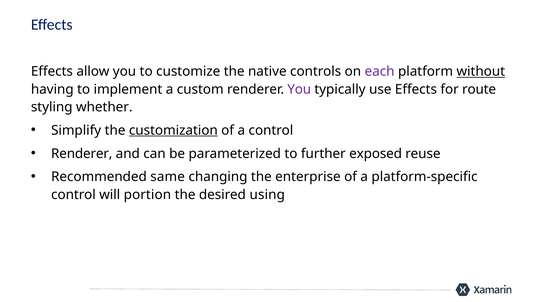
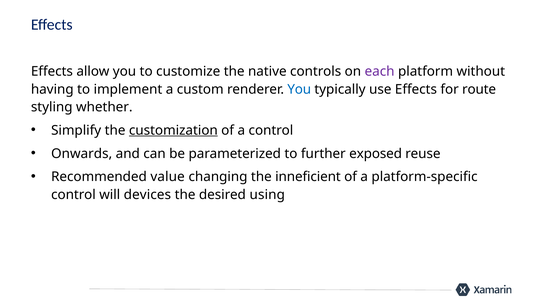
without underline: present -> none (481, 72)
You colour: purple -> blue (299, 89)
Renderer: Renderer -> Onwards (82, 154)
same: same -> value (168, 177)
enterprise: enterprise -> inneficient (308, 177)
portion: portion -> devices (147, 195)
